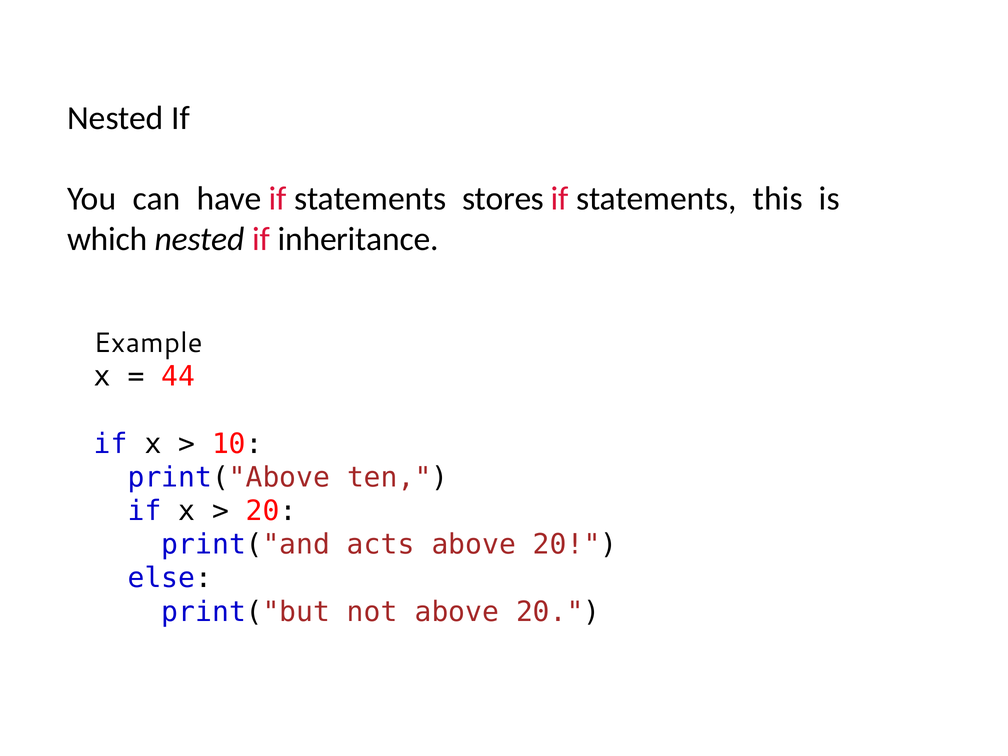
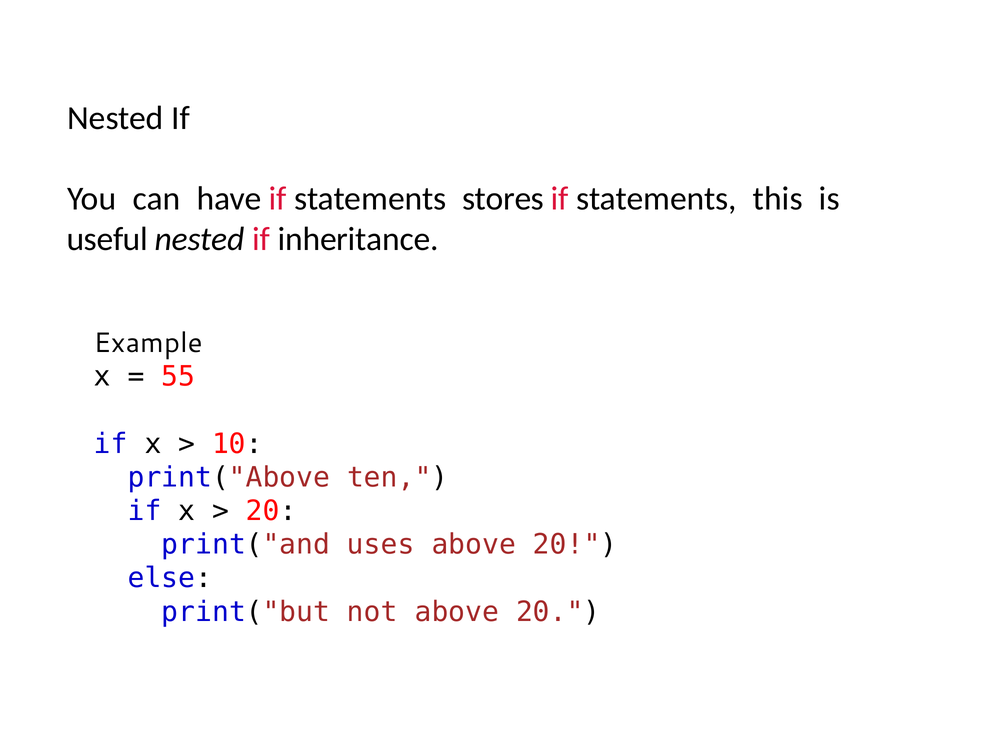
which: which -> useful (107, 239)
44: 44 -> 55 (178, 377)
acts: acts -> uses (381, 545)
